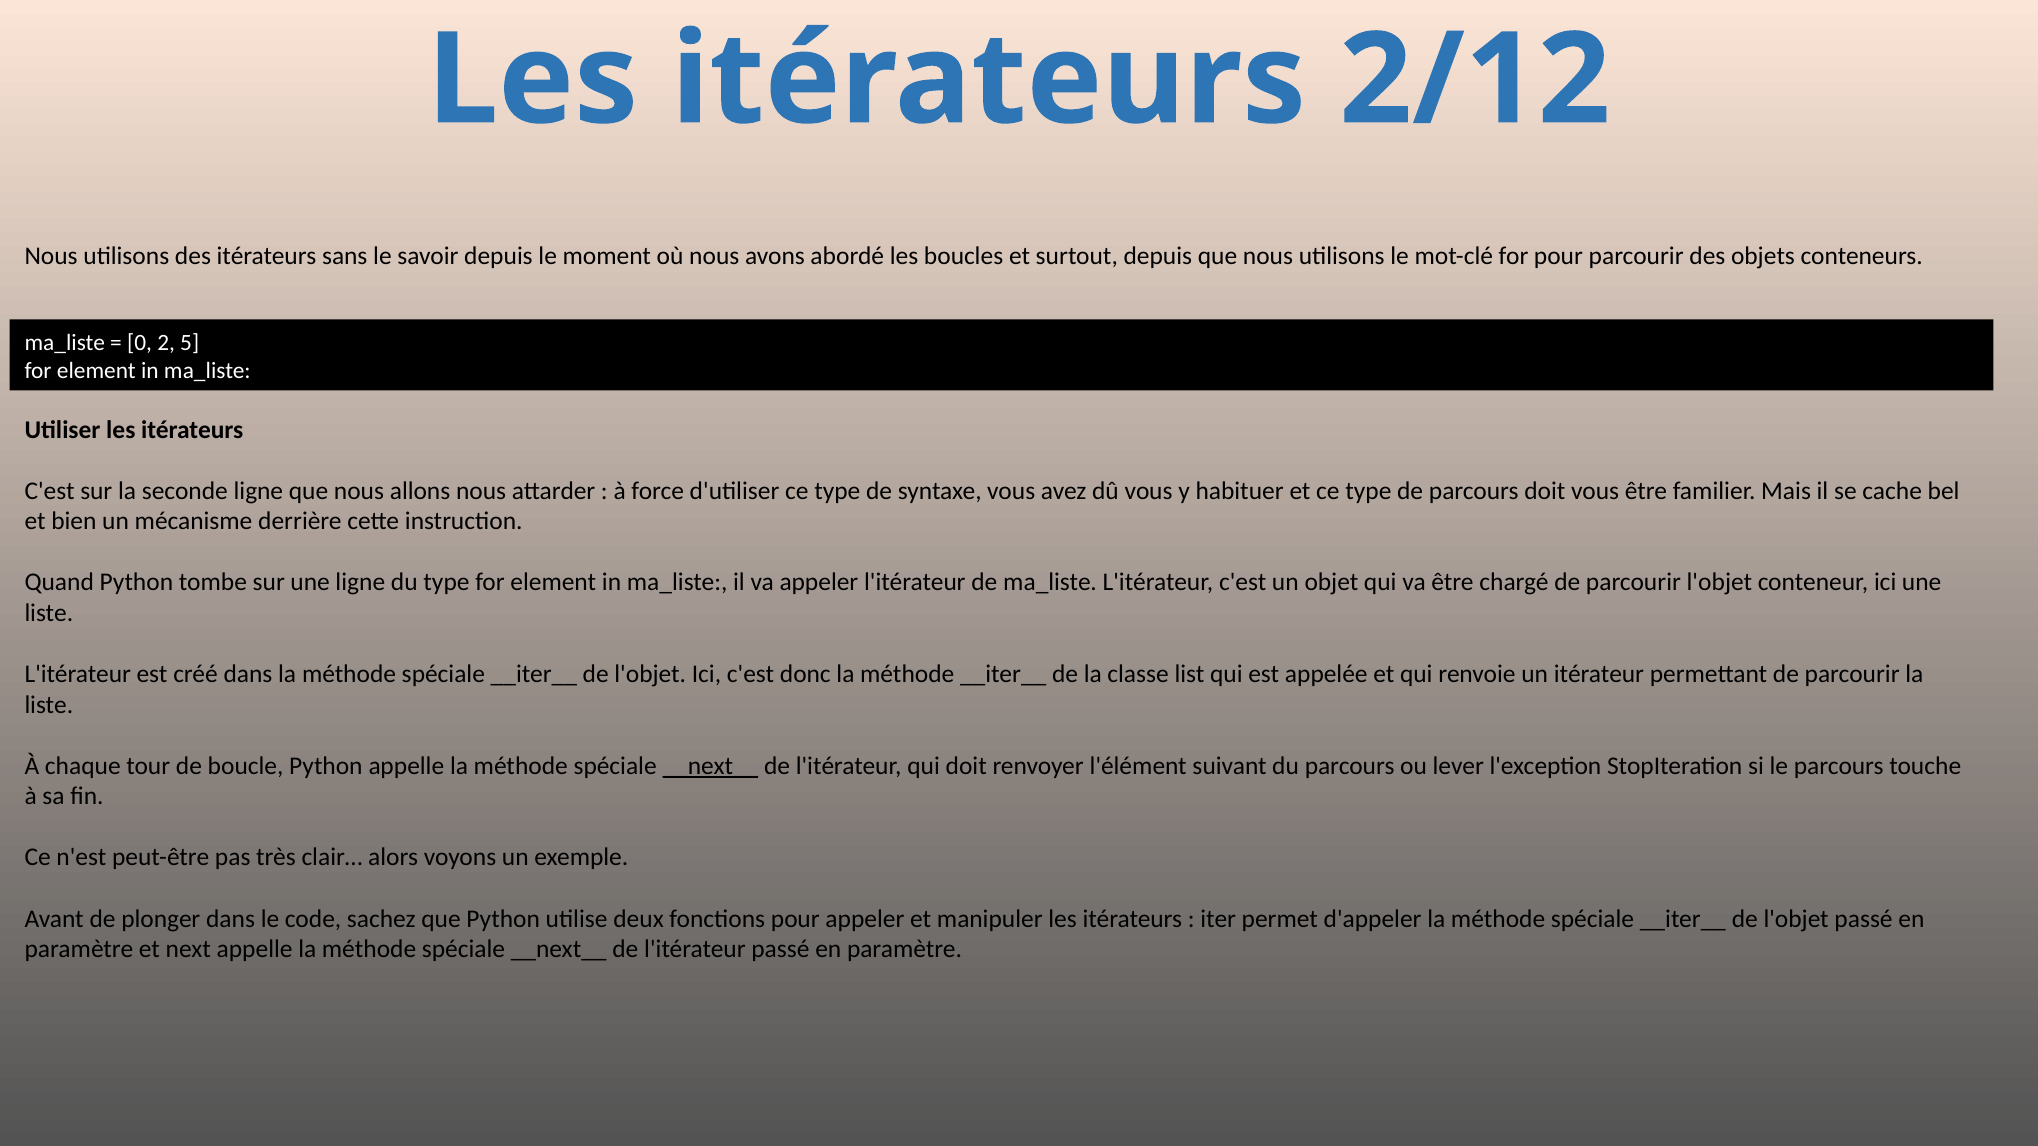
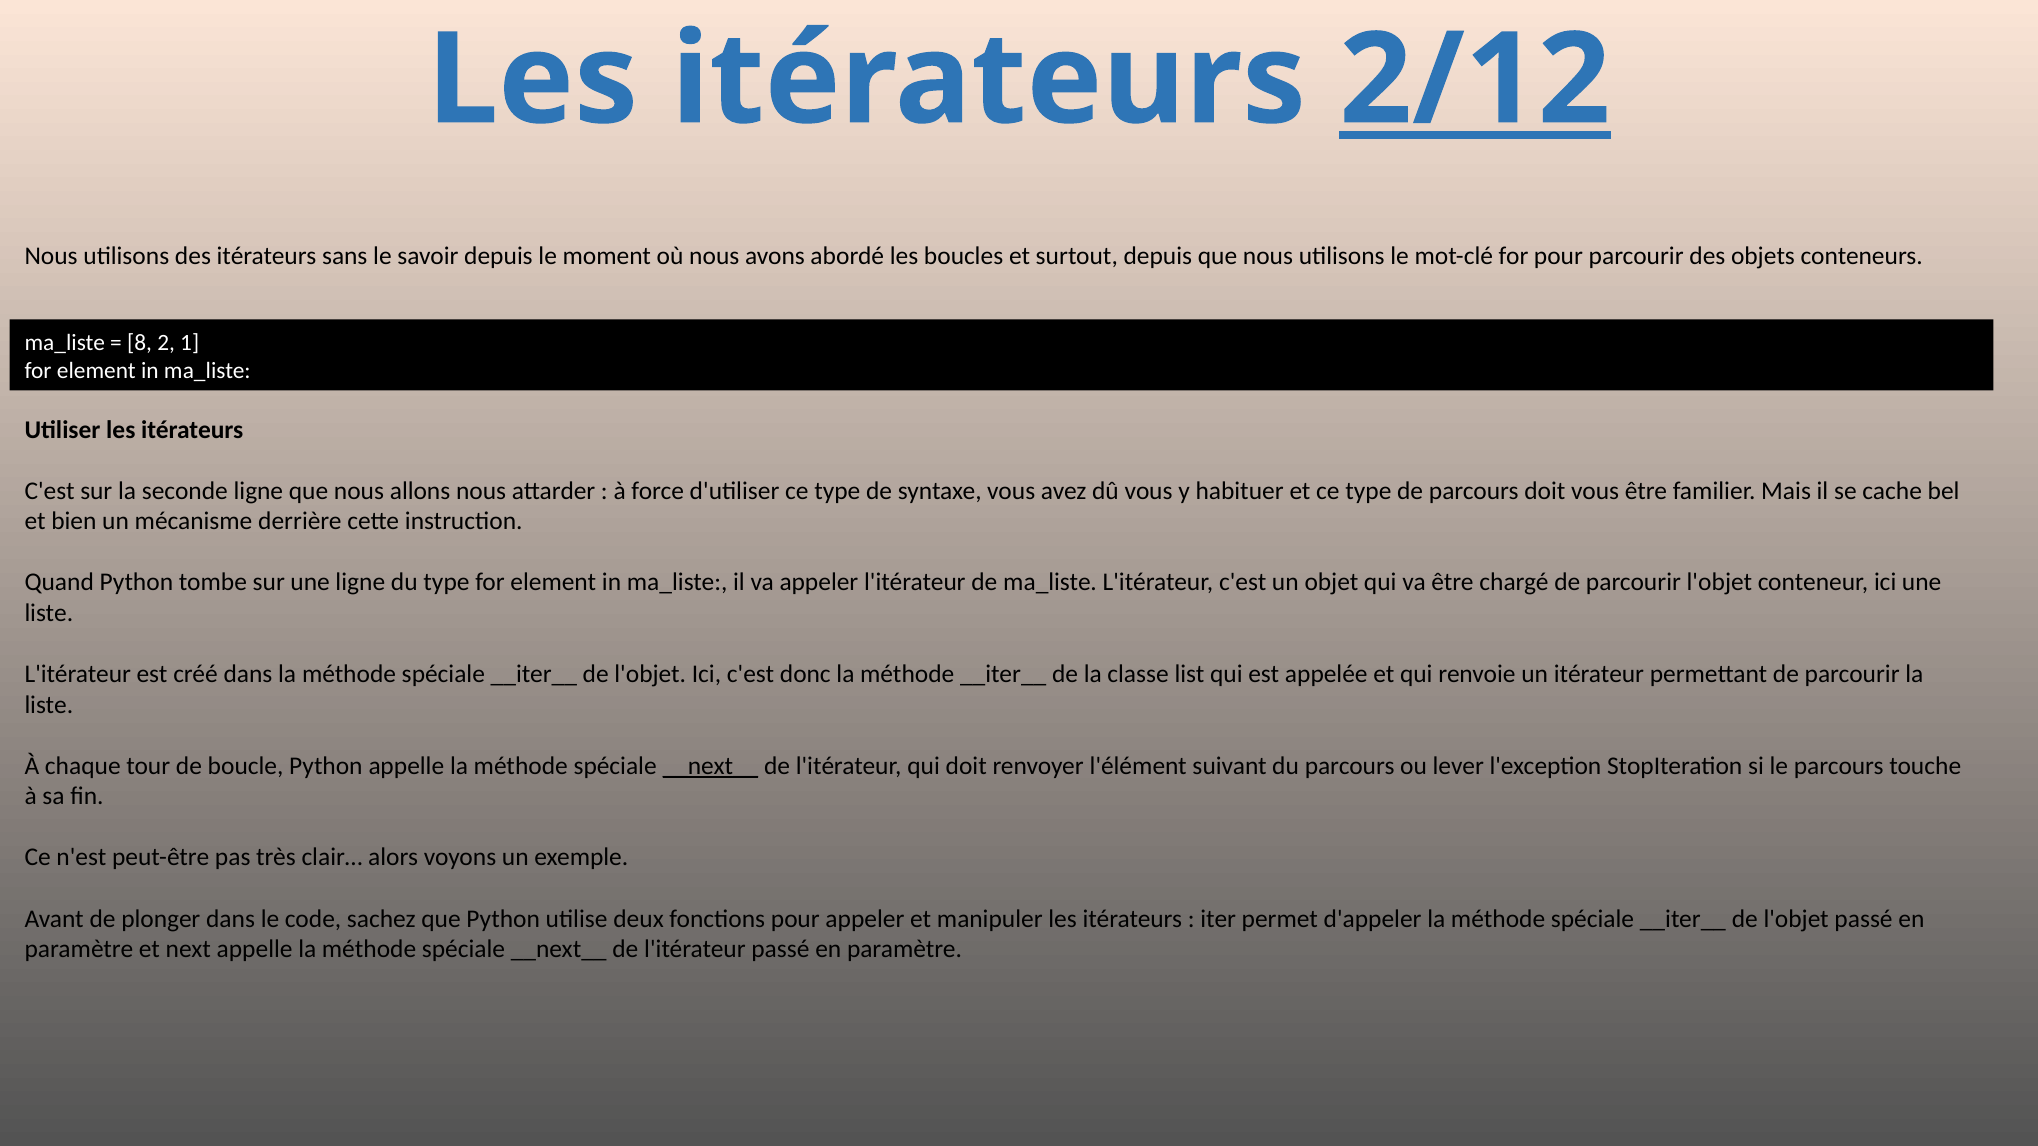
2/12 underline: none -> present (1475, 80)
0: 0 -> 8 (140, 343)
5: 5 -> 1 (190, 343)
